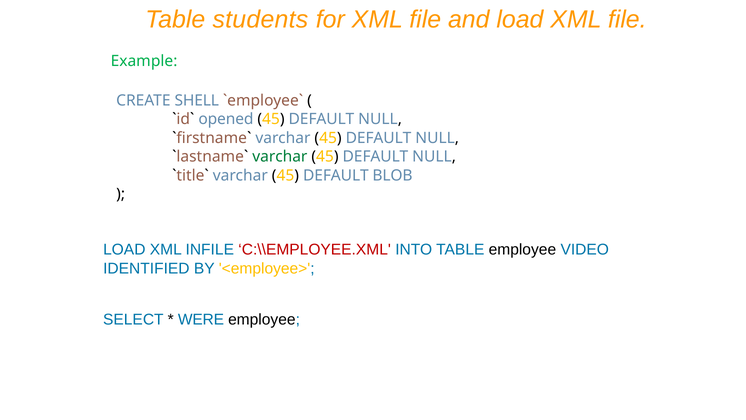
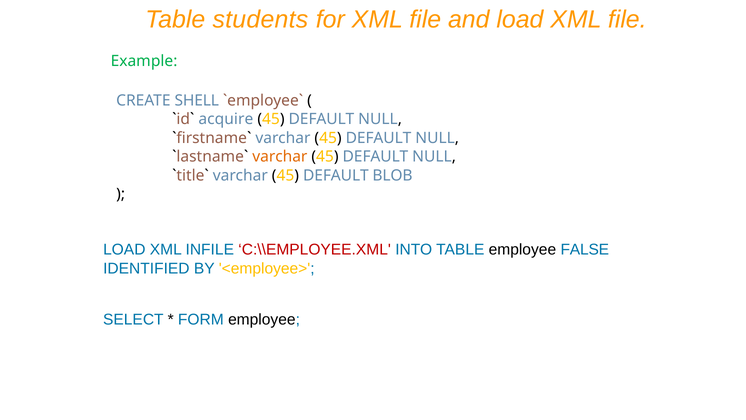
opened: opened -> acquire (226, 119)
varchar colour: green -> orange (280, 157)
VIDEO: VIDEO -> FALSE (585, 250)
WERE: WERE -> FORM (201, 319)
